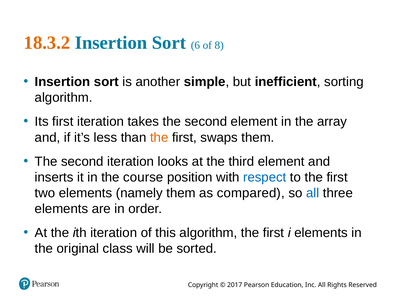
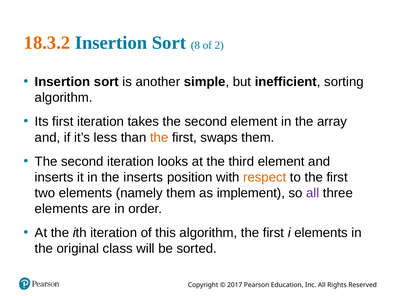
6: 6 -> 8 (195, 45)
8: 8 -> 2 (219, 45)
the course: course -> inserts (143, 177)
respect colour: blue -> orange (265, 177)
compared: compared -> implement (251, 193)
all colour: blue -> purple (313, 193)
